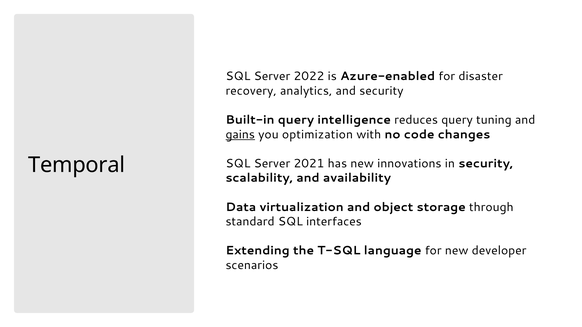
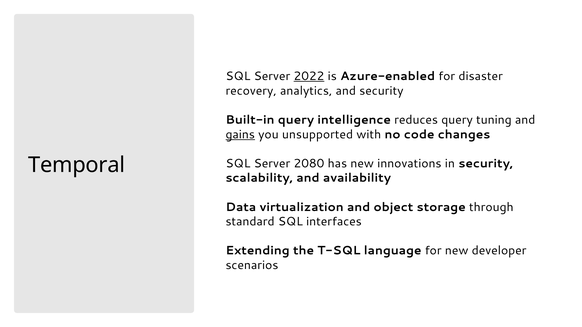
2022 underline: none -> present (309, 76)
optimization: optimization -> unsupported (318, 134)
2021: 2021 -> 2080 (309, 164)
